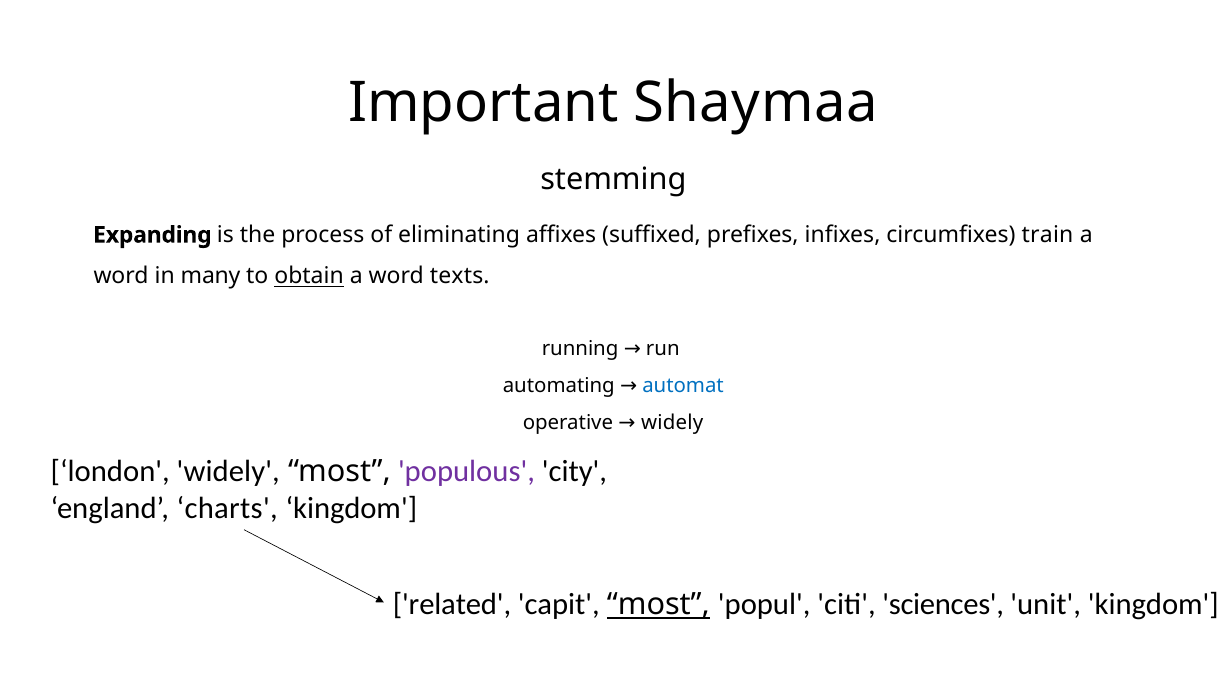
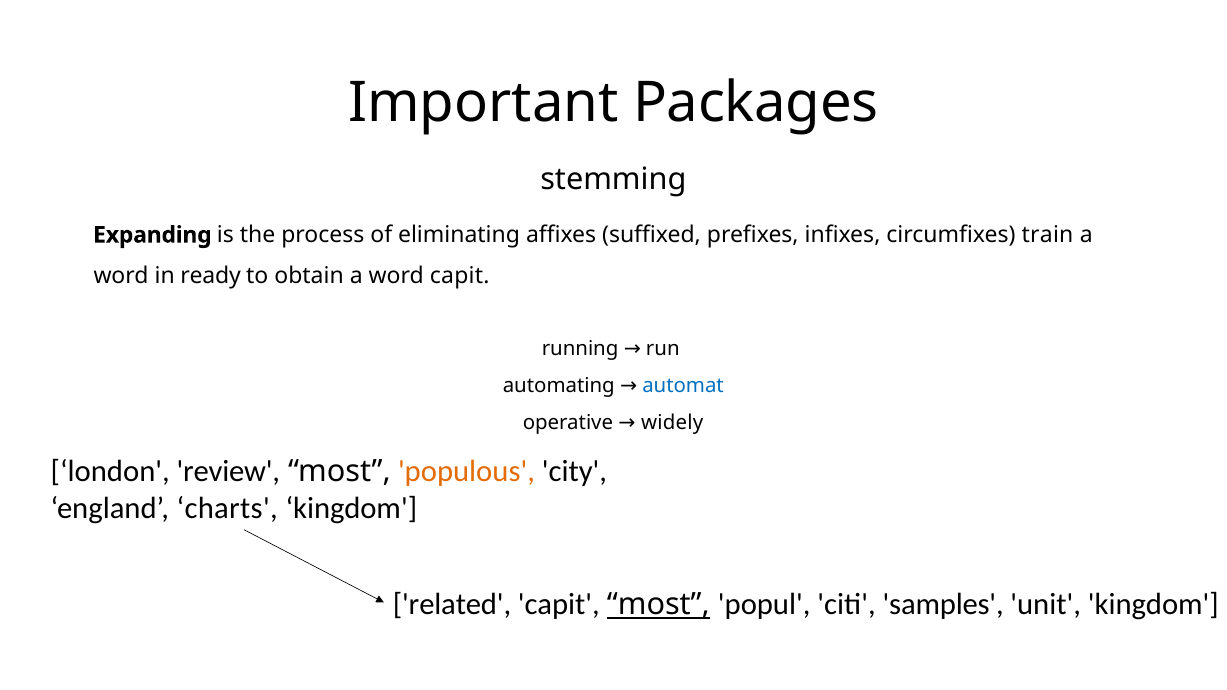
Shaymaa: Shaymaa -> Packages (756, 103)
many: many -> ready (211, 276)
obtain underline: present -> none (309, 276)
word texts: texts -> capit (460, 276)
london widely: widely -> review (228, 471)
populous colour: purple -> orange (466, 471)
sciences: sciences -> samples (943, 605)
